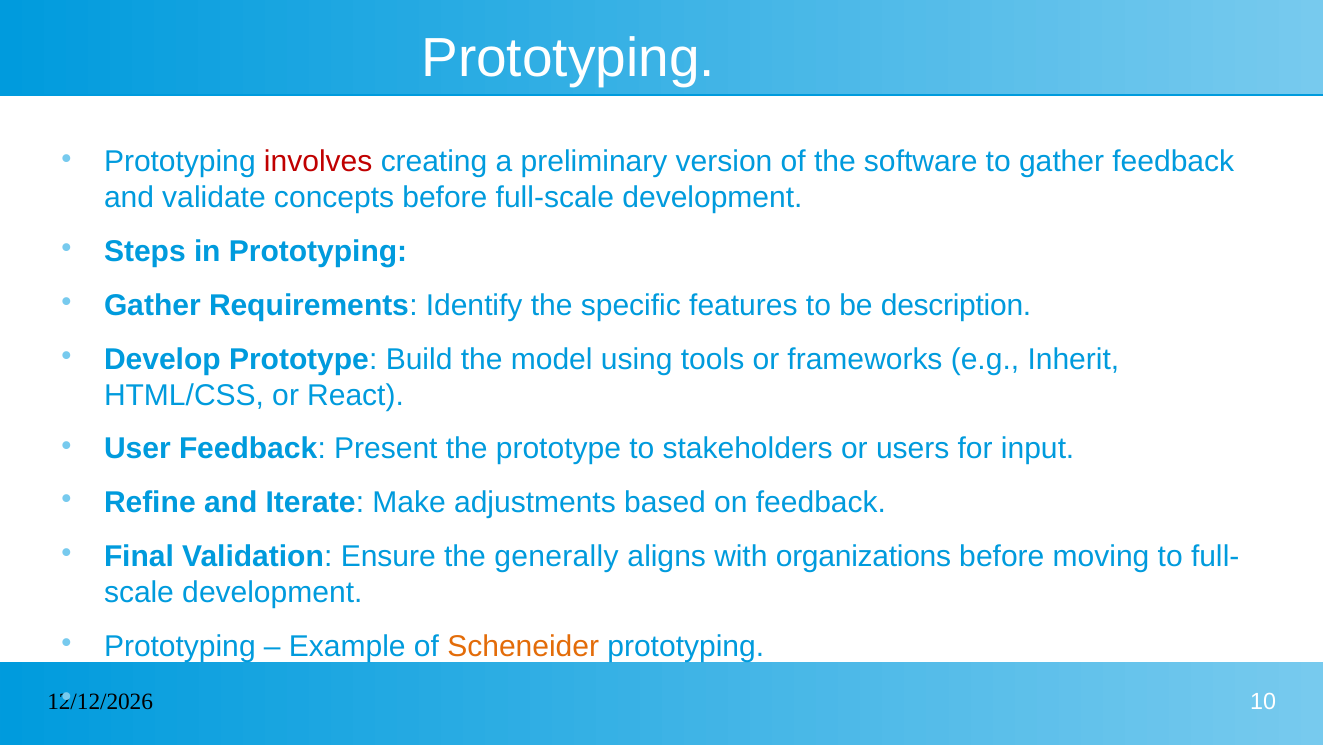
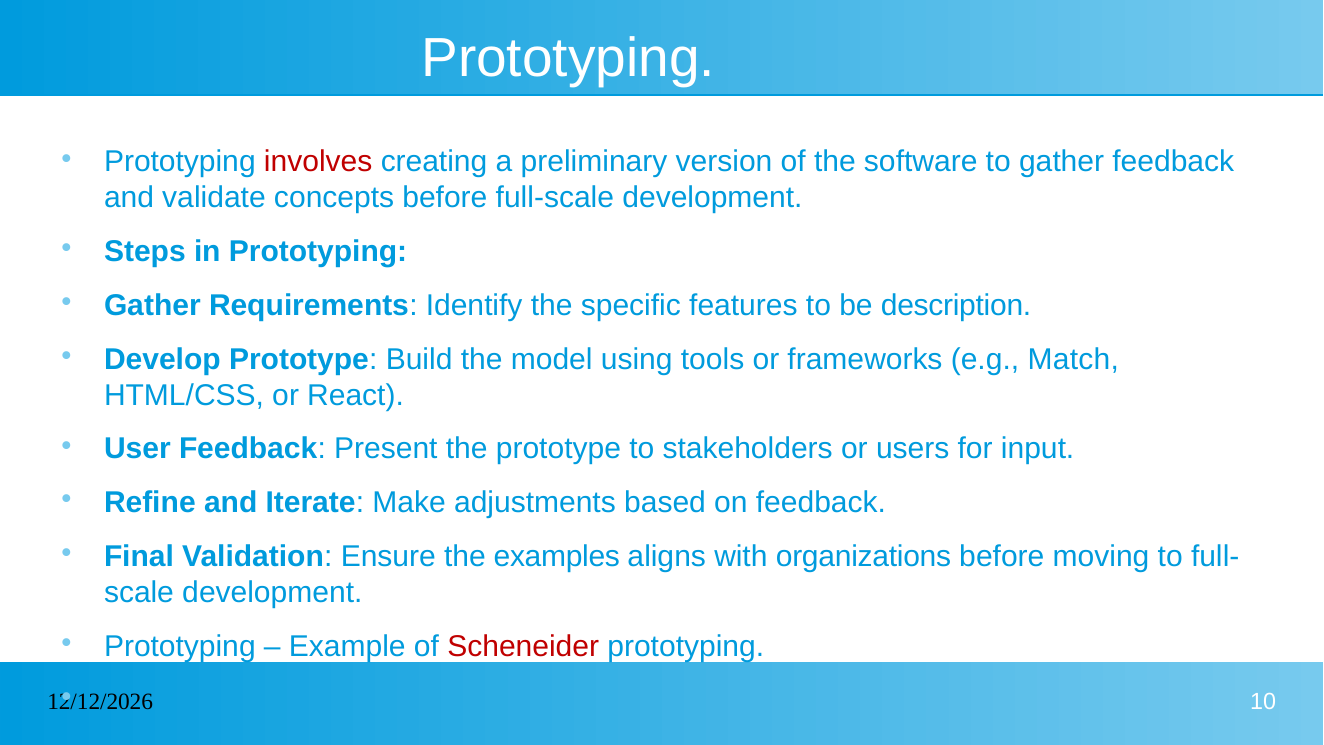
Inherit: Inherit -> Match (1073, 359)
generally: generally -> examples (557, 556)
Scheneider colour: orange -> red (523, 646)
